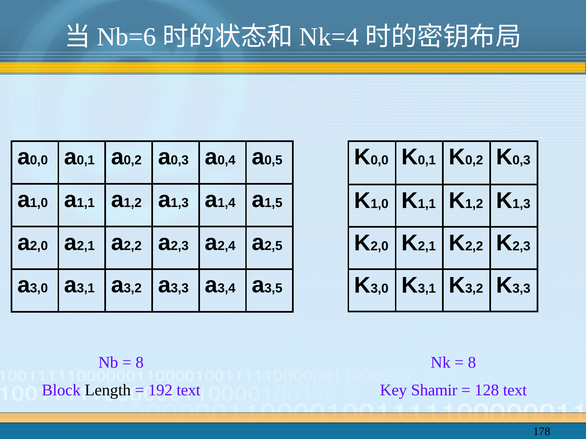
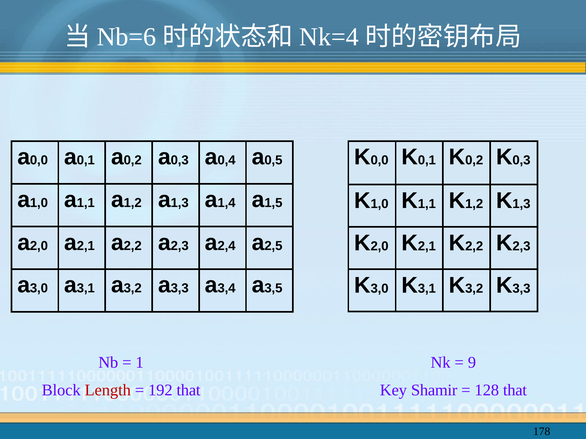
8: 8 -> 1 (140, 363)
8: 8 -> 9 (472, 363)
Length colour: black -> red (108, 390)
192 text: text -> that (189, 390)
128 text: text -> that (515, 390)
